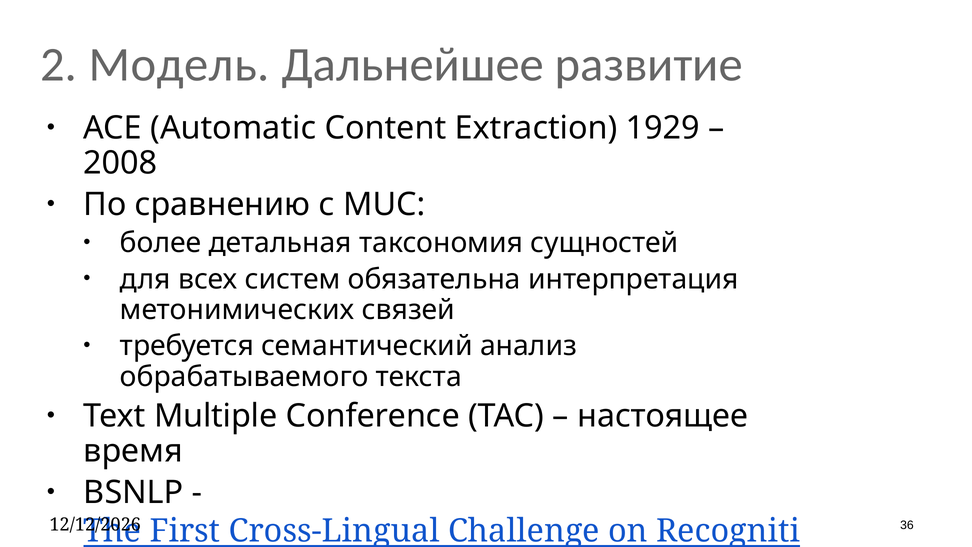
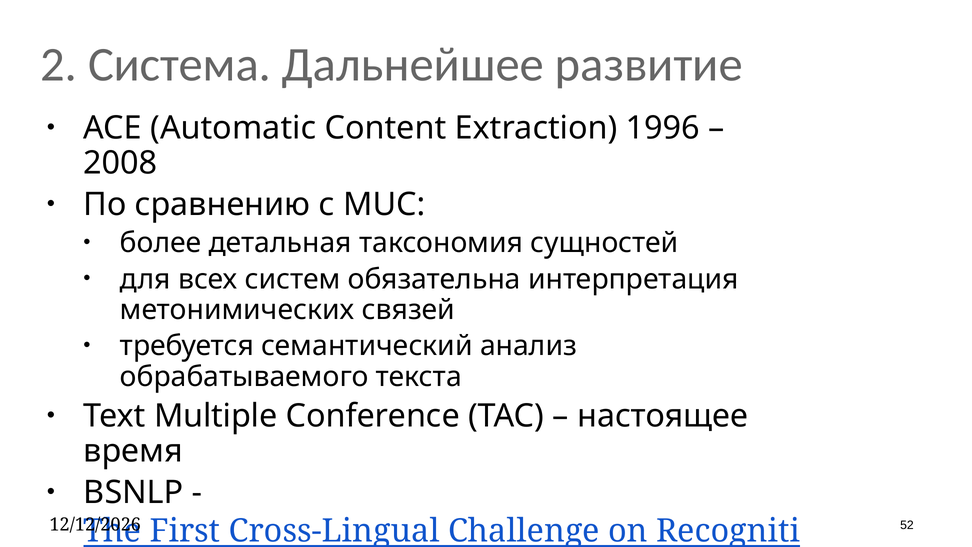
Модель: Модель -> Система (179, 65)
1929: 1929 -> 1996 (663, 128)
36: 36 -> 52 (907, 525)
